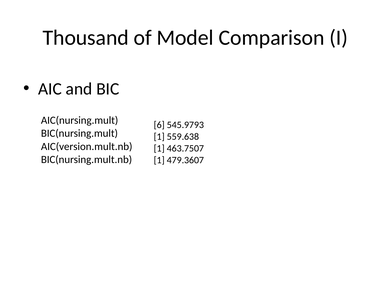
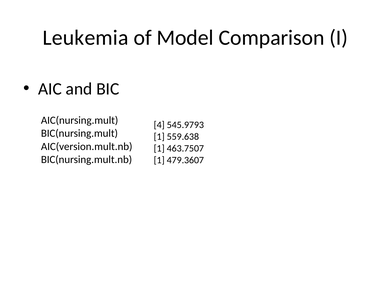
Thousand: Thousand -> Leukemia (86, 38)
6: 6 -> 4 (159, 124)
